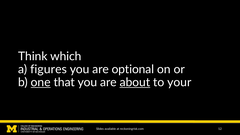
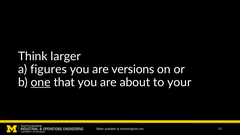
which: which -> larger (66, 56)
optional: optional -> versions (133, 69)
about underline: present -> none (135, 82)
